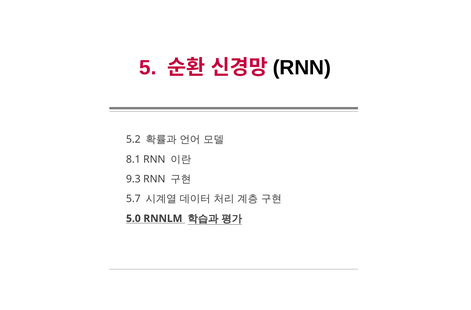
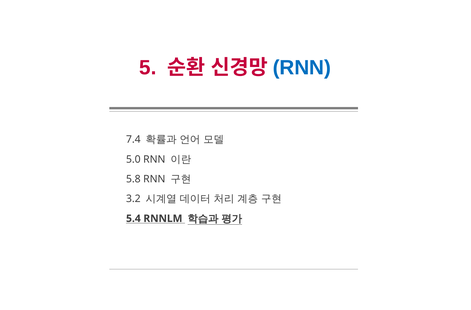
RNN colour: black -> blue (302, 68)
5.2: 5.2 -> 7.4 (133, 139)
8.1: 8.1 -> 5.0 (133, 159)
9.3: 9.3 -> 5.8 (133, 179)
5.7: 5.7 -> 3.2 (133, 198)
5.0: 5.0 -> 5.4 (133, 218)
